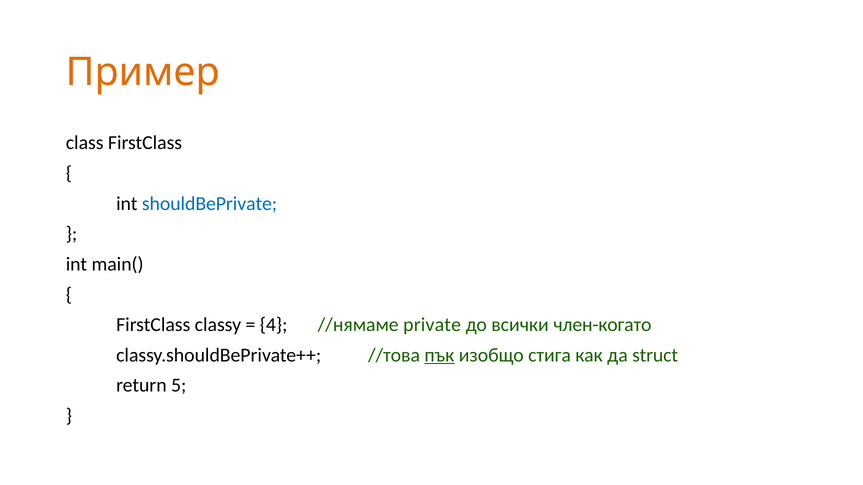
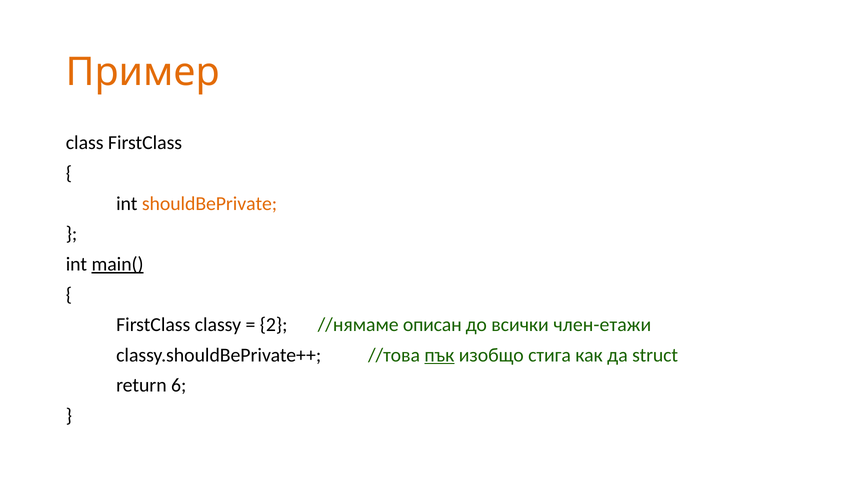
shouldBePrivate colour: blue -> orange (210, 204)
main( underline: none -> present (118, 264)
4: 4 -> 2 (274, 325)
private: private -> описан (432, 325)
член-когато: член-когато -> член-етажи (602, 325)
5: 5 -> 6 (179, 386)
